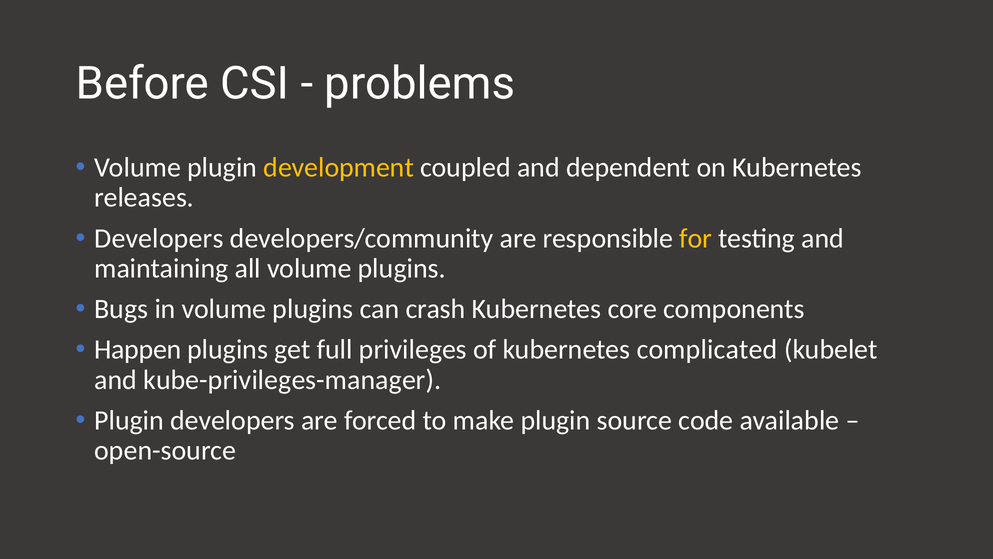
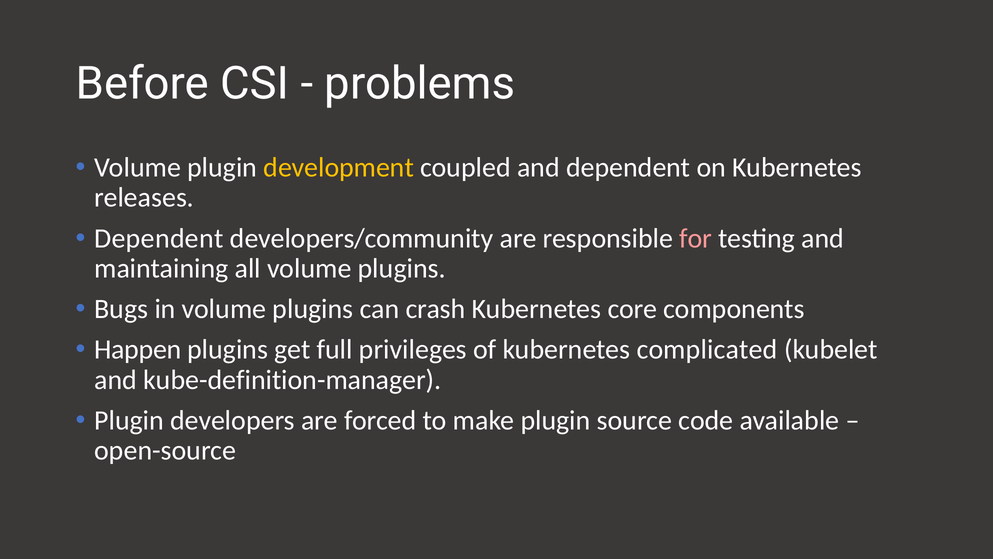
Developers: Developers -> Dependent (159, 238)
for colour: yellow -> pink (696, 238)
kube-privileges-manager: kube-privileges-manager -> kube-definition-manager (292, 380)
